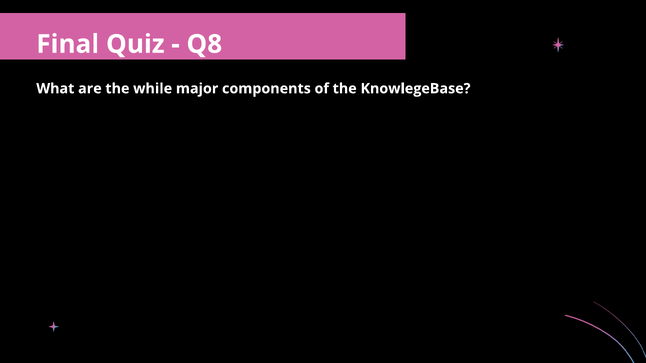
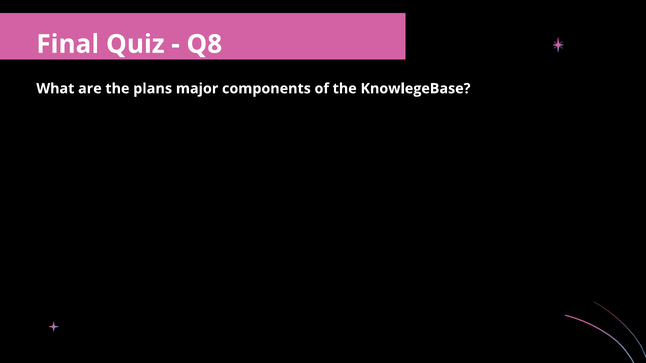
while: while -> plans (153, 89)
